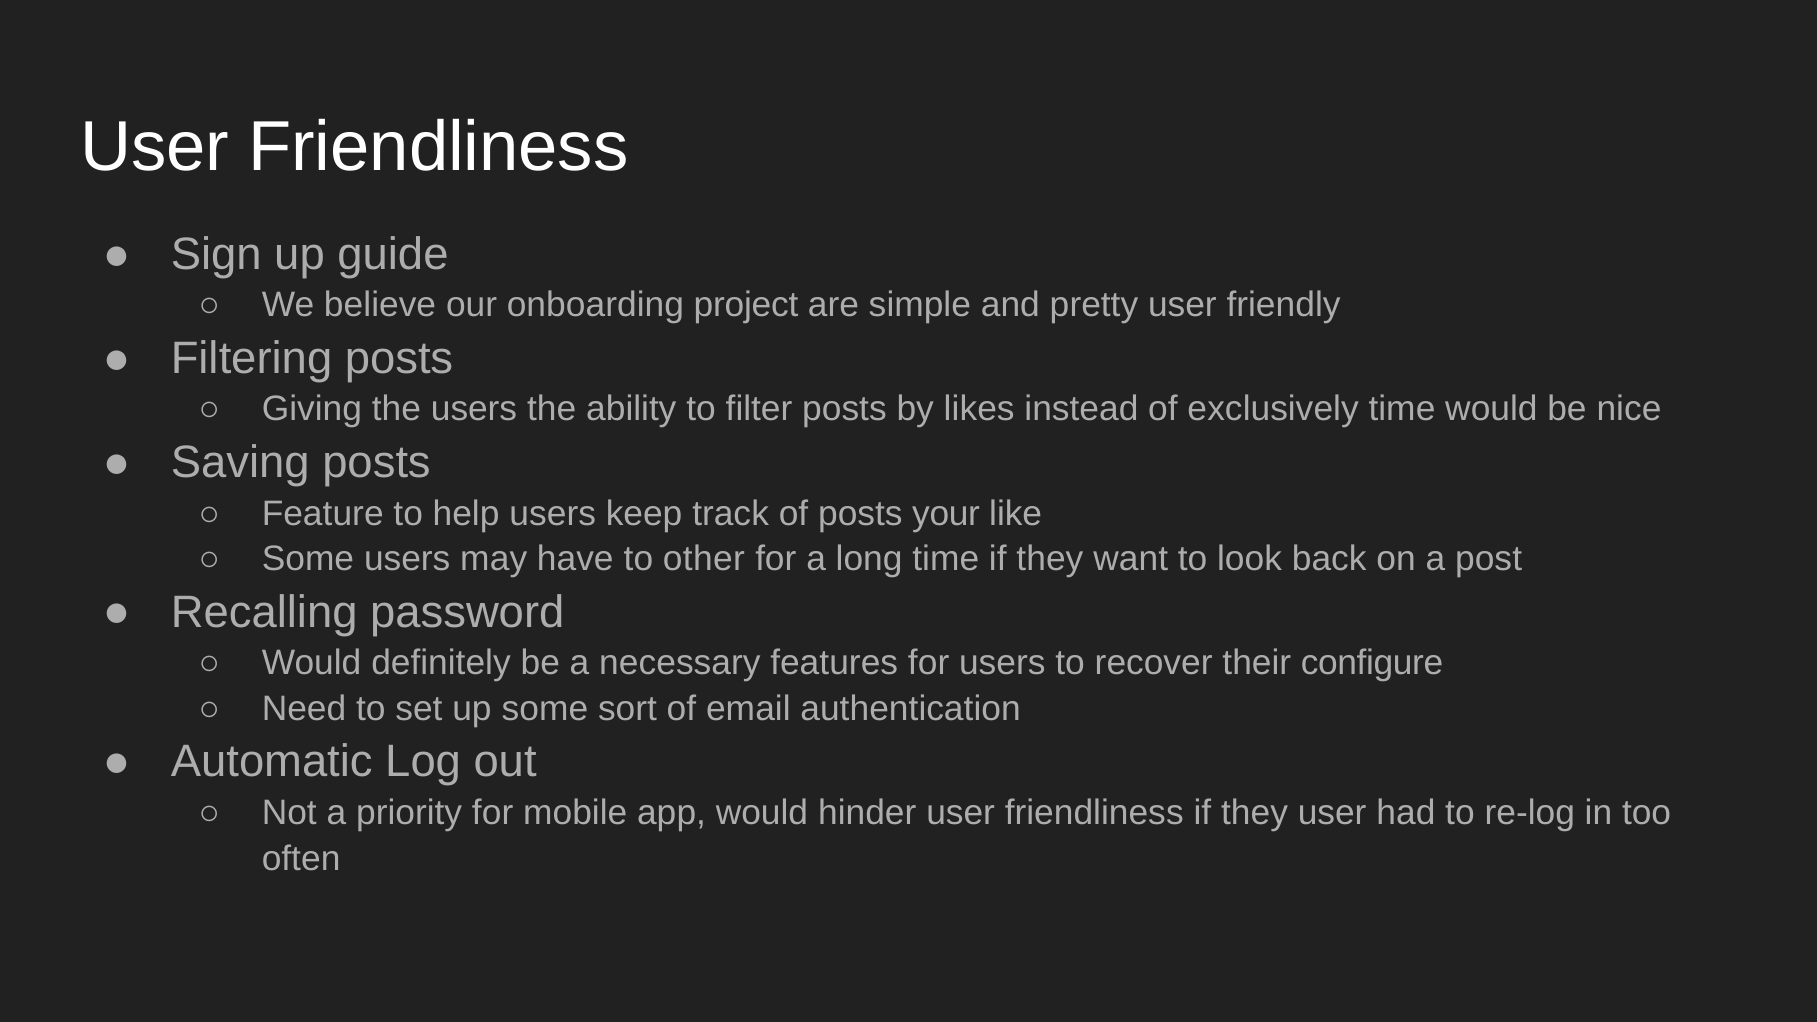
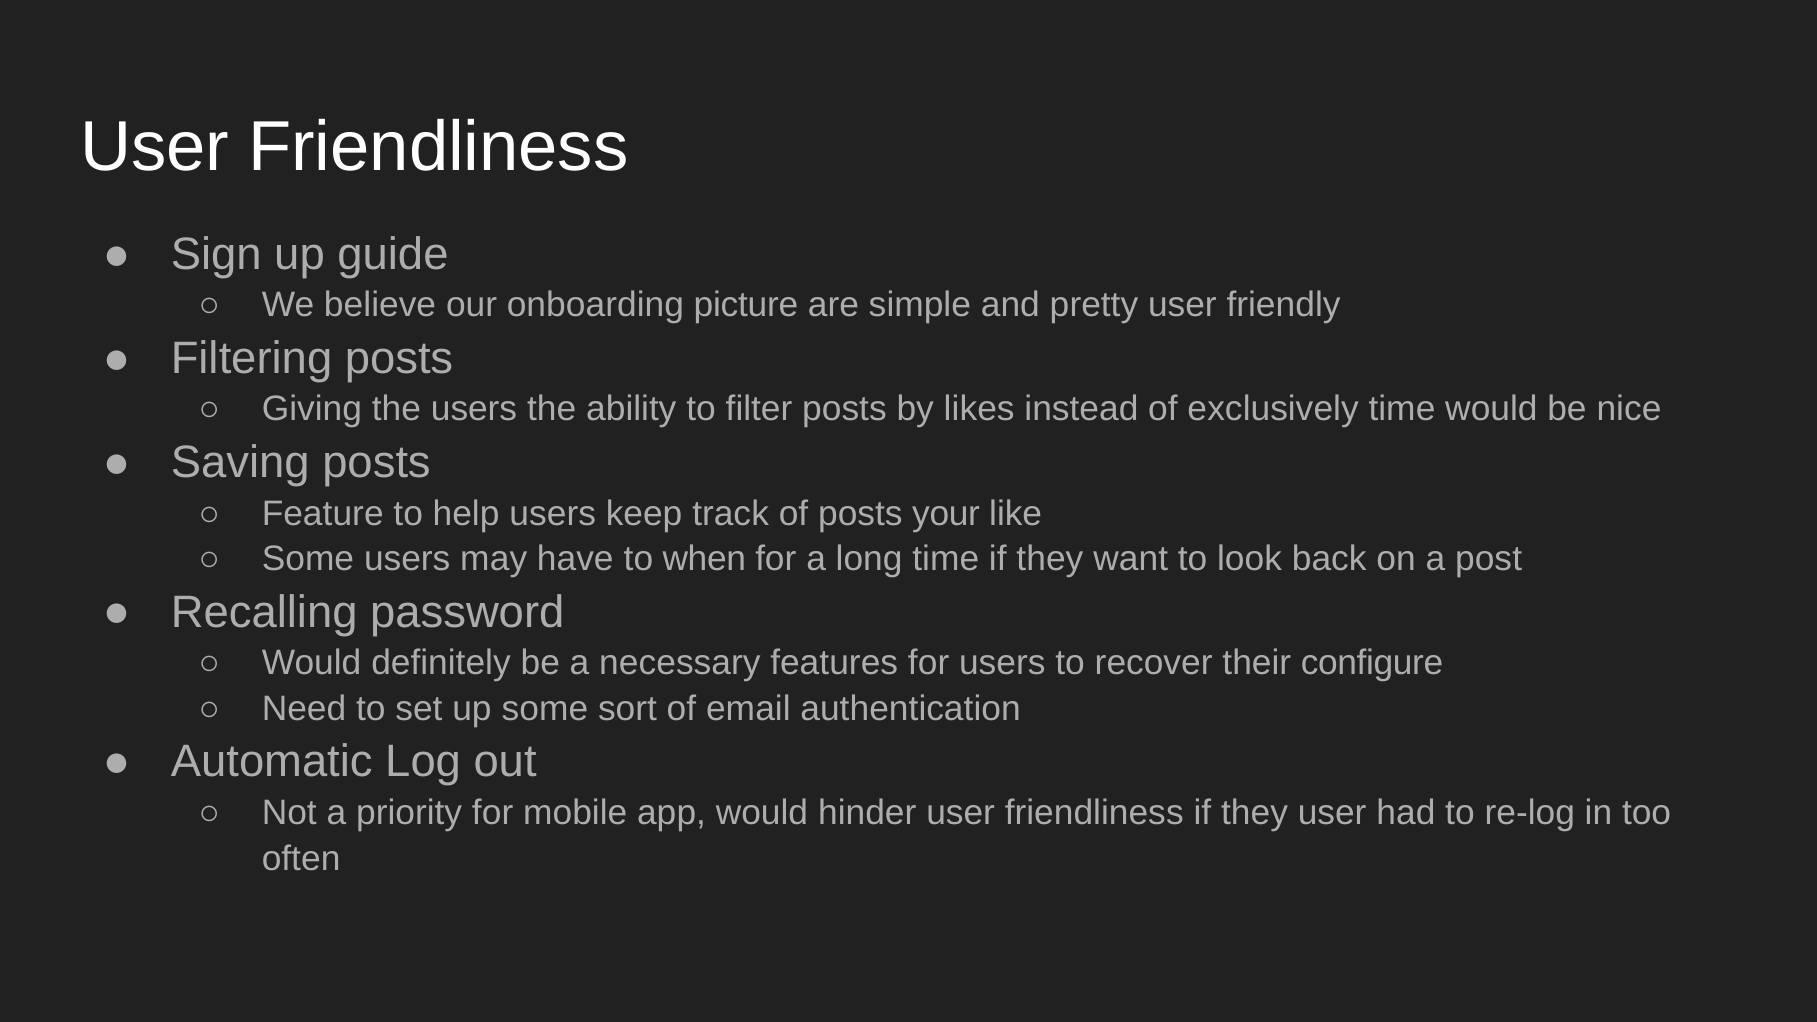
project: project -> picture (746, 305)
other: other -> when (704, 559)
